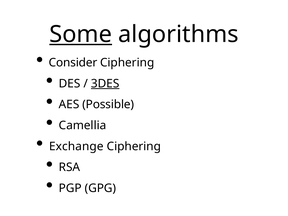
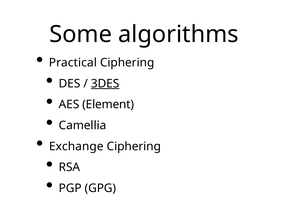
Some underline: present -> none (81, 34)
Consider: Consider -> Practical (73, 63)
Possible: Possible -> Element (108, 104)
